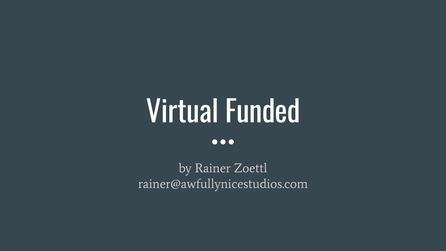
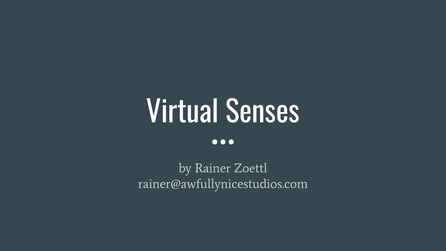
Funded: Funded -> Senses (263, 112)
